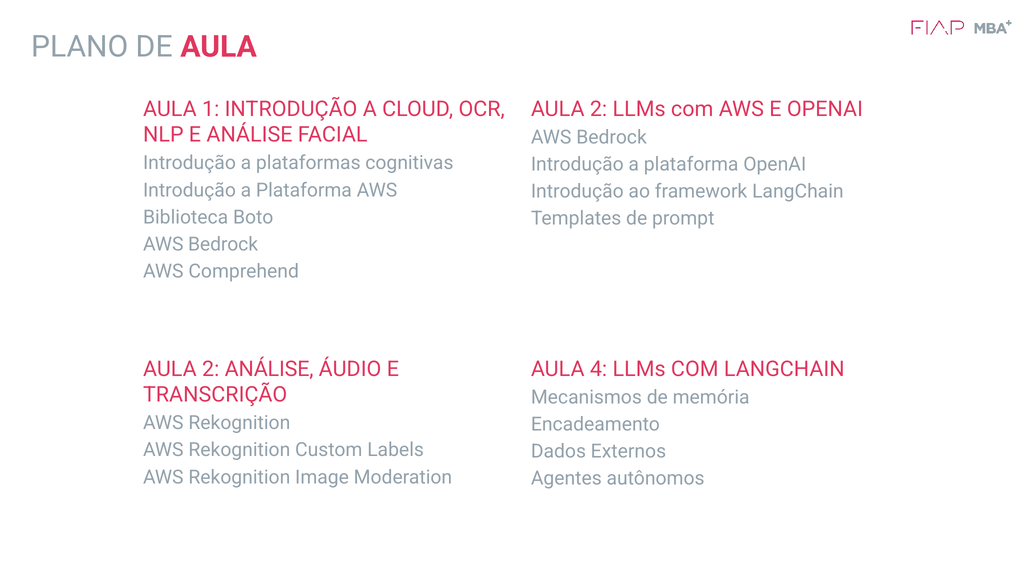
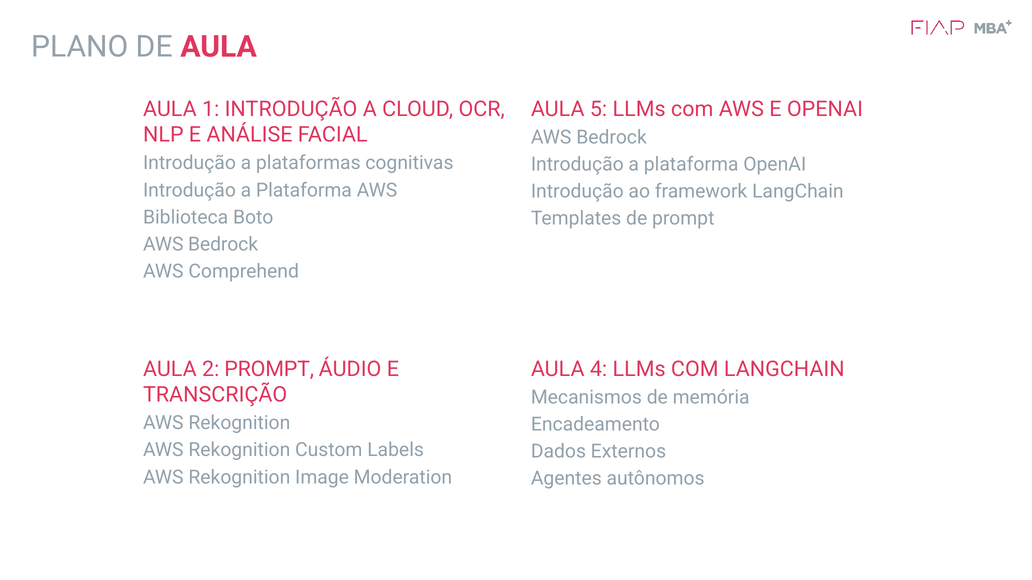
2: 2 -> 5 (599, 109)
2 ANÁLISE: ANÁLISE -> PROMPT (269, 369)
